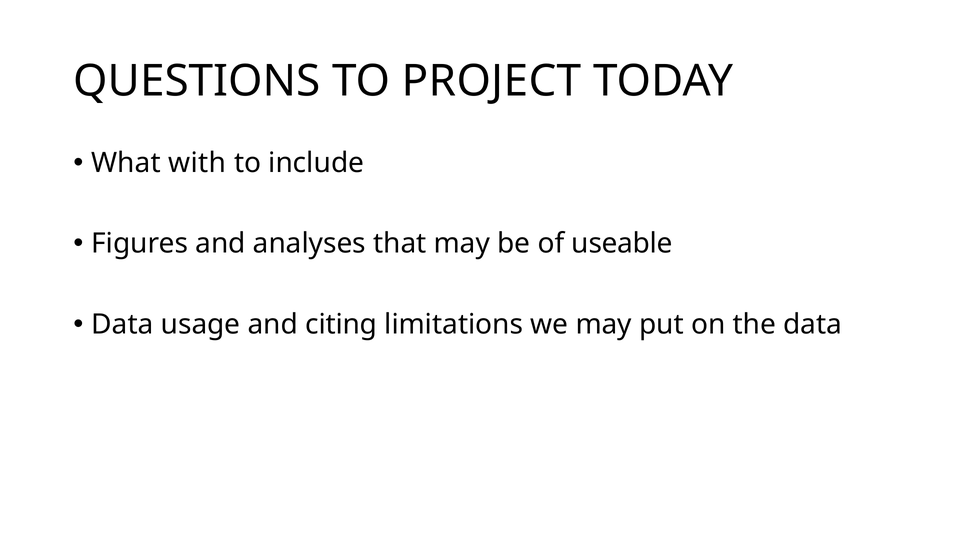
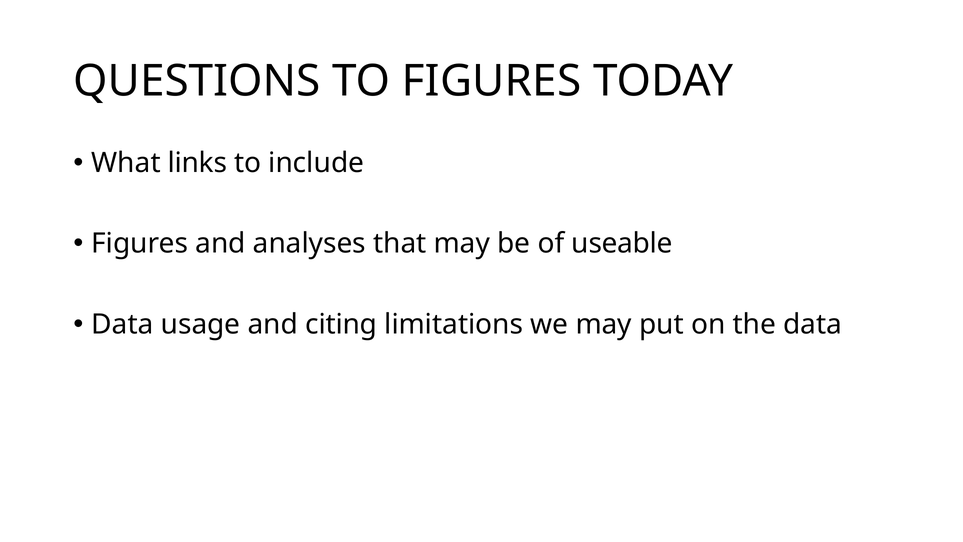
TO PROJECT: PROJECT -> FIGURES (492, 81)
with: with -> links (198, 163)
